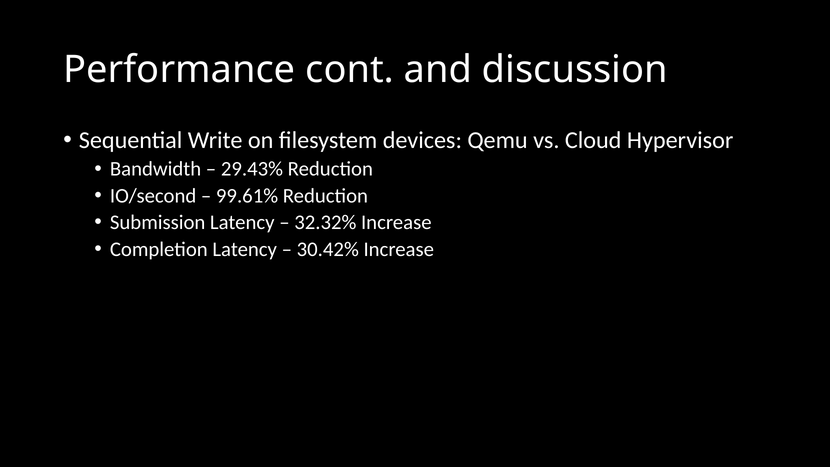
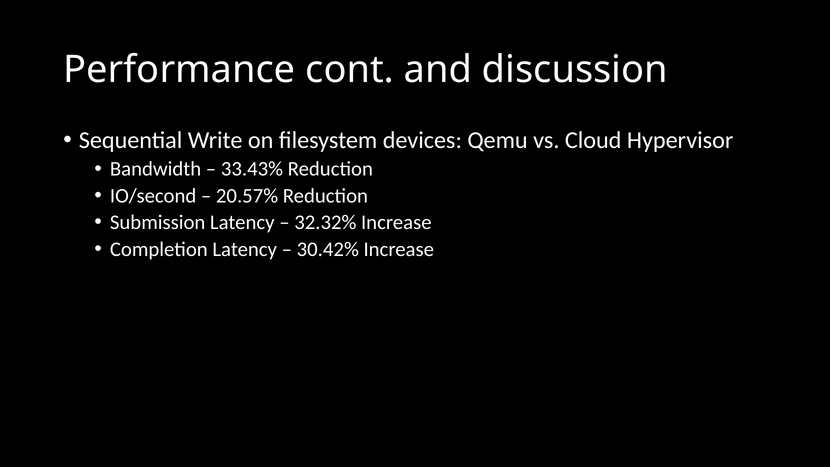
29.43%: 29.43% -> 33.43% (252, 169)
99.61%: 99.61% -> 20.57% (247, 196)
